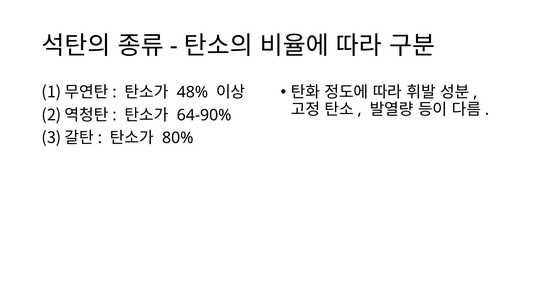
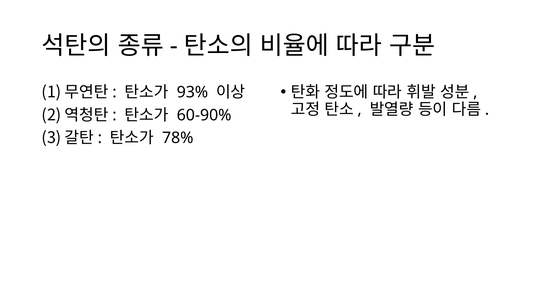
48%: 48% -> 93% (192, 92)
64-90%: 64-90% -> 60-90% (204, 115)
80%: 80% -> 78% (178, 138)
